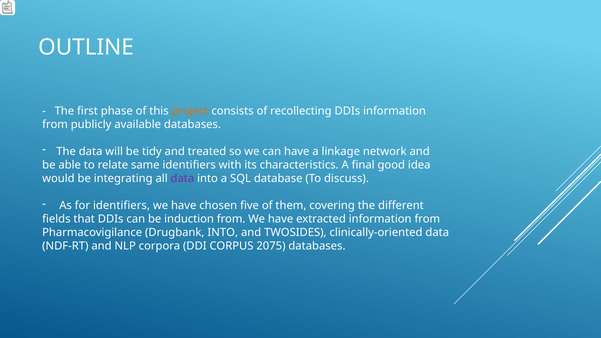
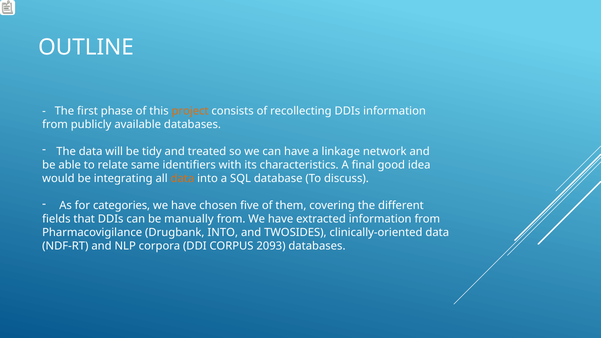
data colour: purple -> orange (182, 179)
for identifiers: identifiers -> categories (122, 206)
induction: induction -> manually (189, 219)
2075: 2075 -> 2093 (271, 246)
